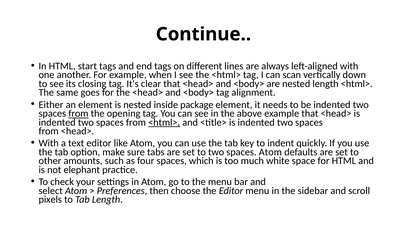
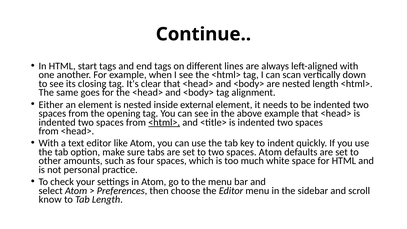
package: package -> external (197, 105)
from underline: present -> none (78, 113)
elephant: elephant -> personal (82, 170)
pixels: pixels -> know (50, 199)
